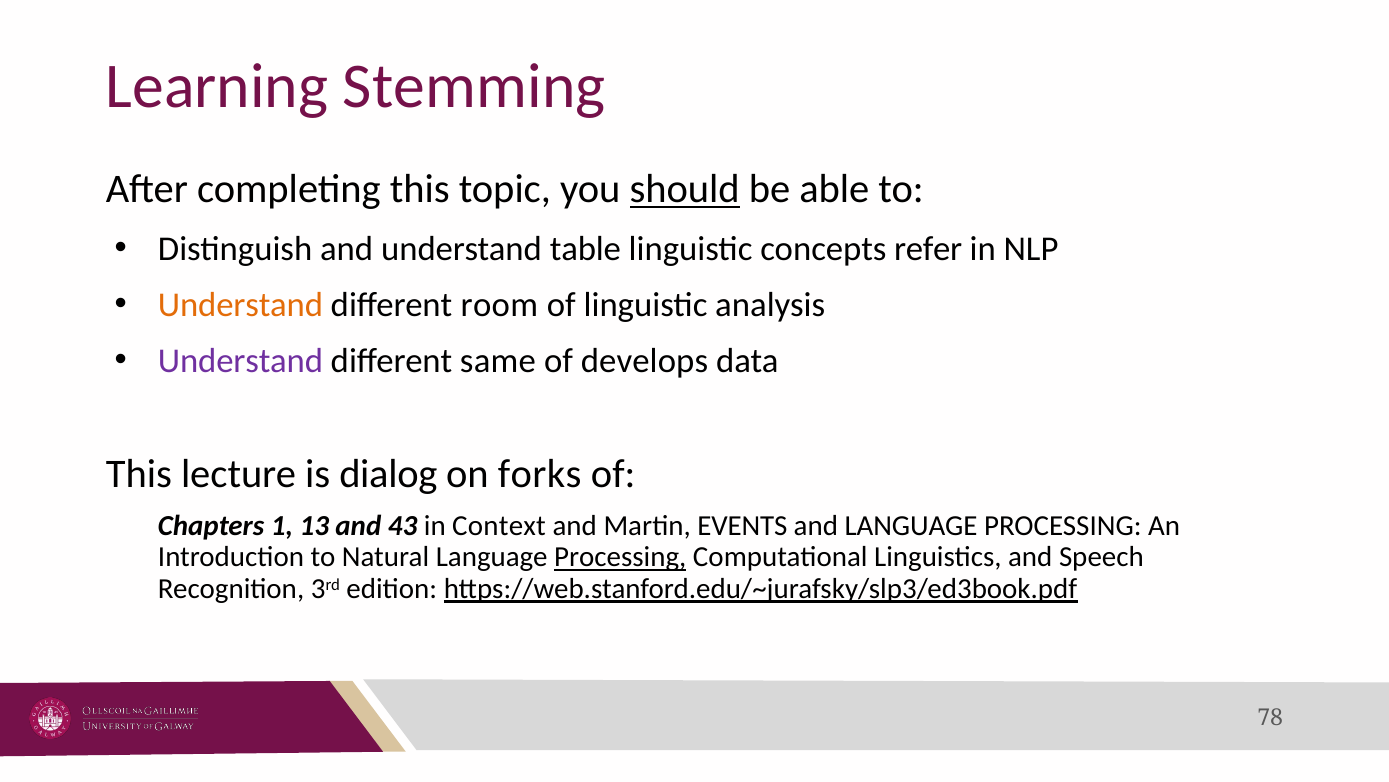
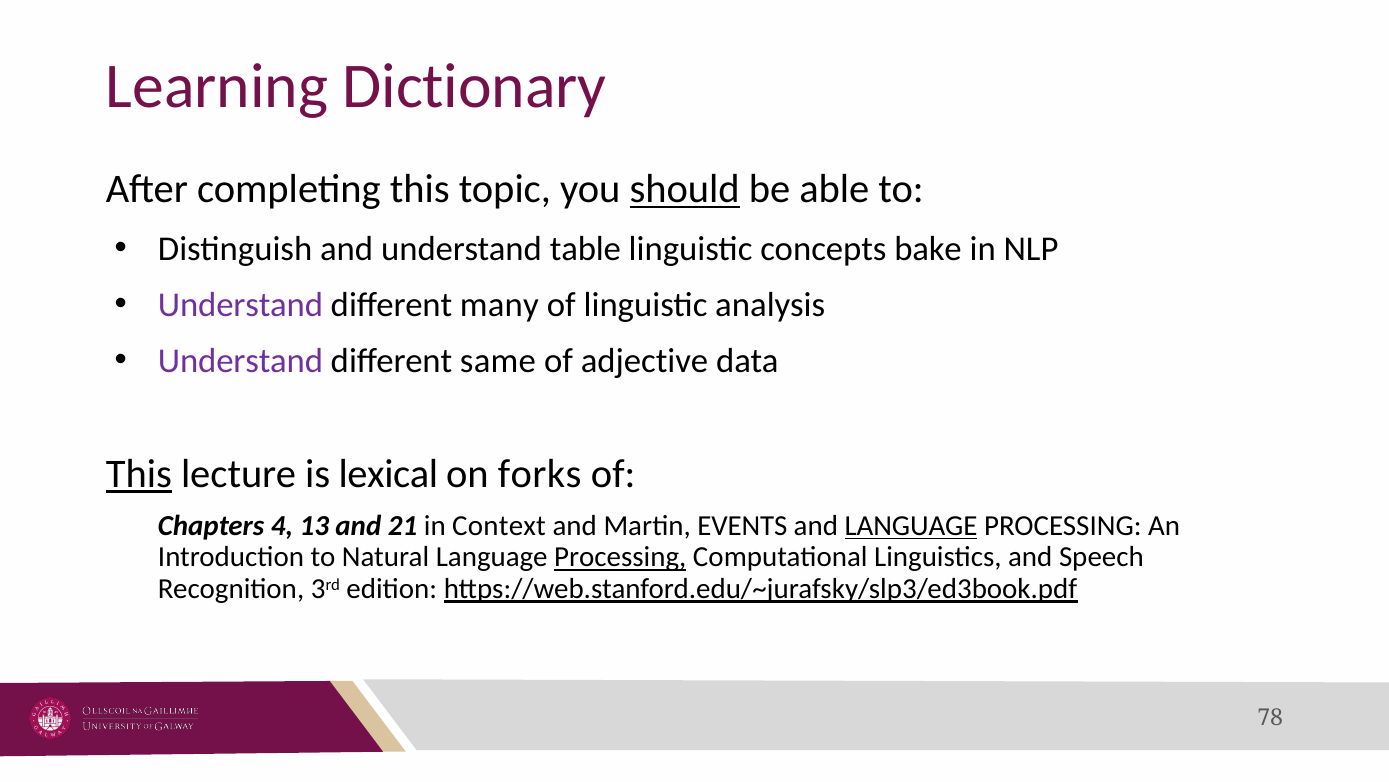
Stemming: Stemming -> Dictionary (474, 86)
refer: refer -> bake (928, 249)
Understand colour: orange -> purple (241, 305)
room: room -> many (499, 305)
develops: develops -> adjective (645, 361)
This underline: none -> present (139, 474)
dialog: dialog -> lexical (388, 474)
1: 1 -> 4 (282, 526)
43: 43 -> 21 (403, 526)
LANGUAGE underline: none -> present (911, 526)
